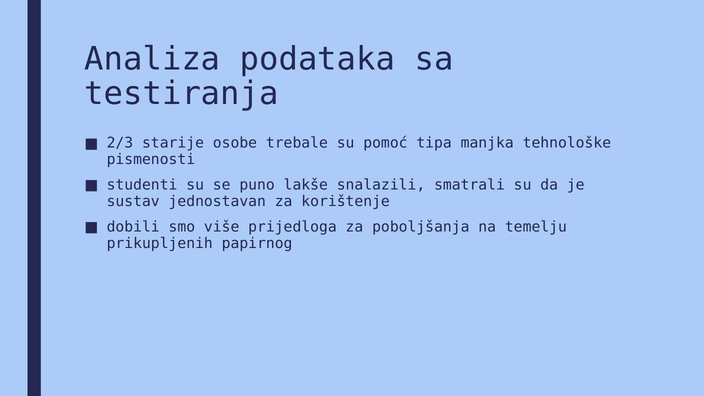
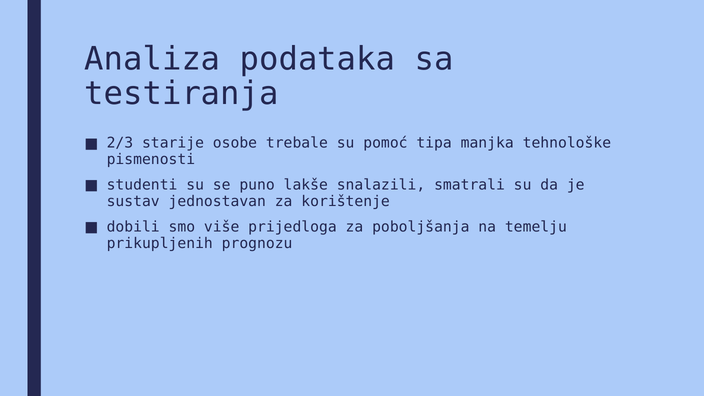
papirnog: papirnog -> prognozu (257, 243)
